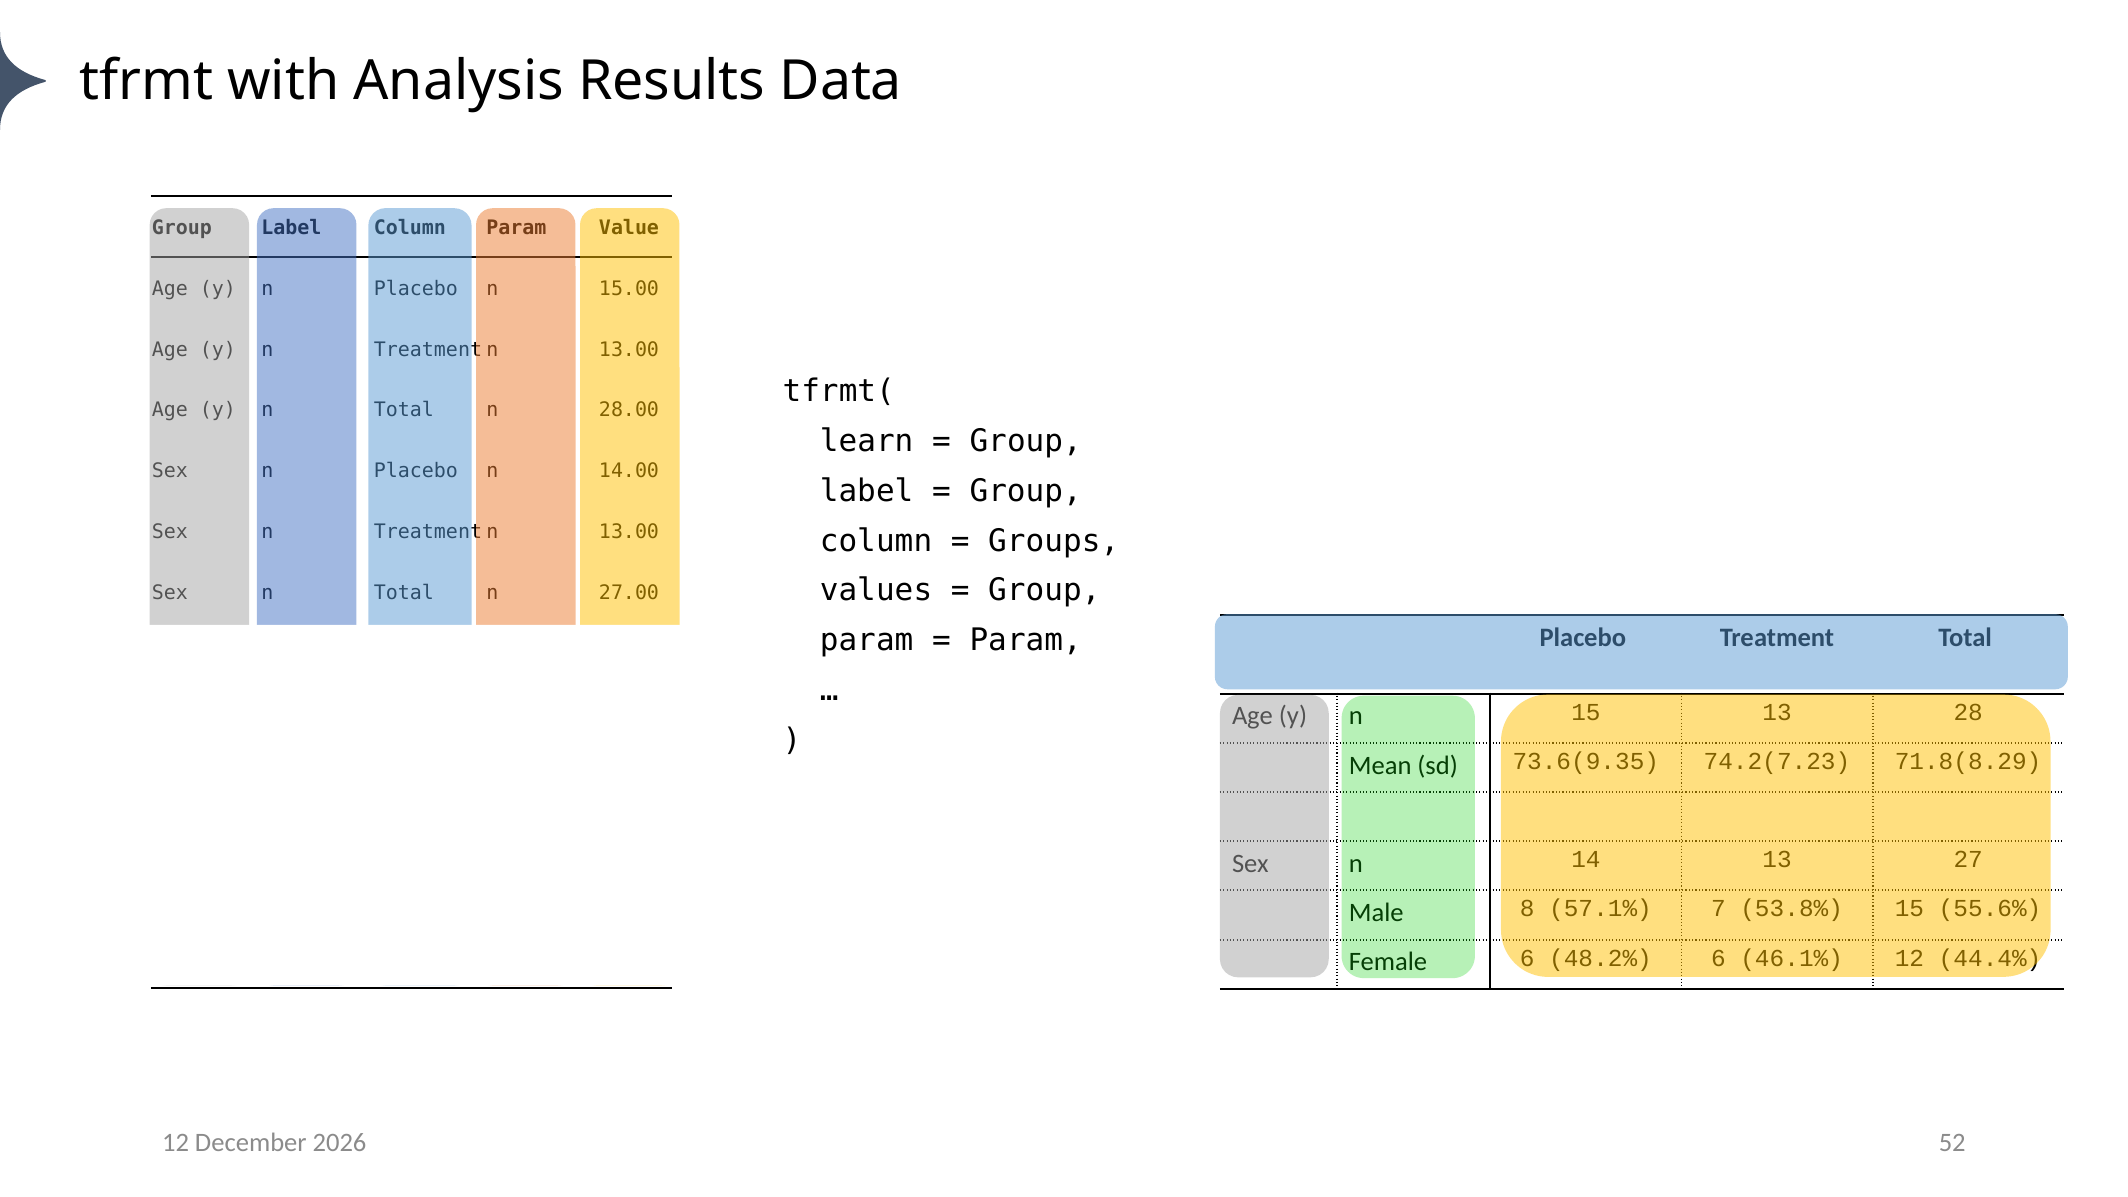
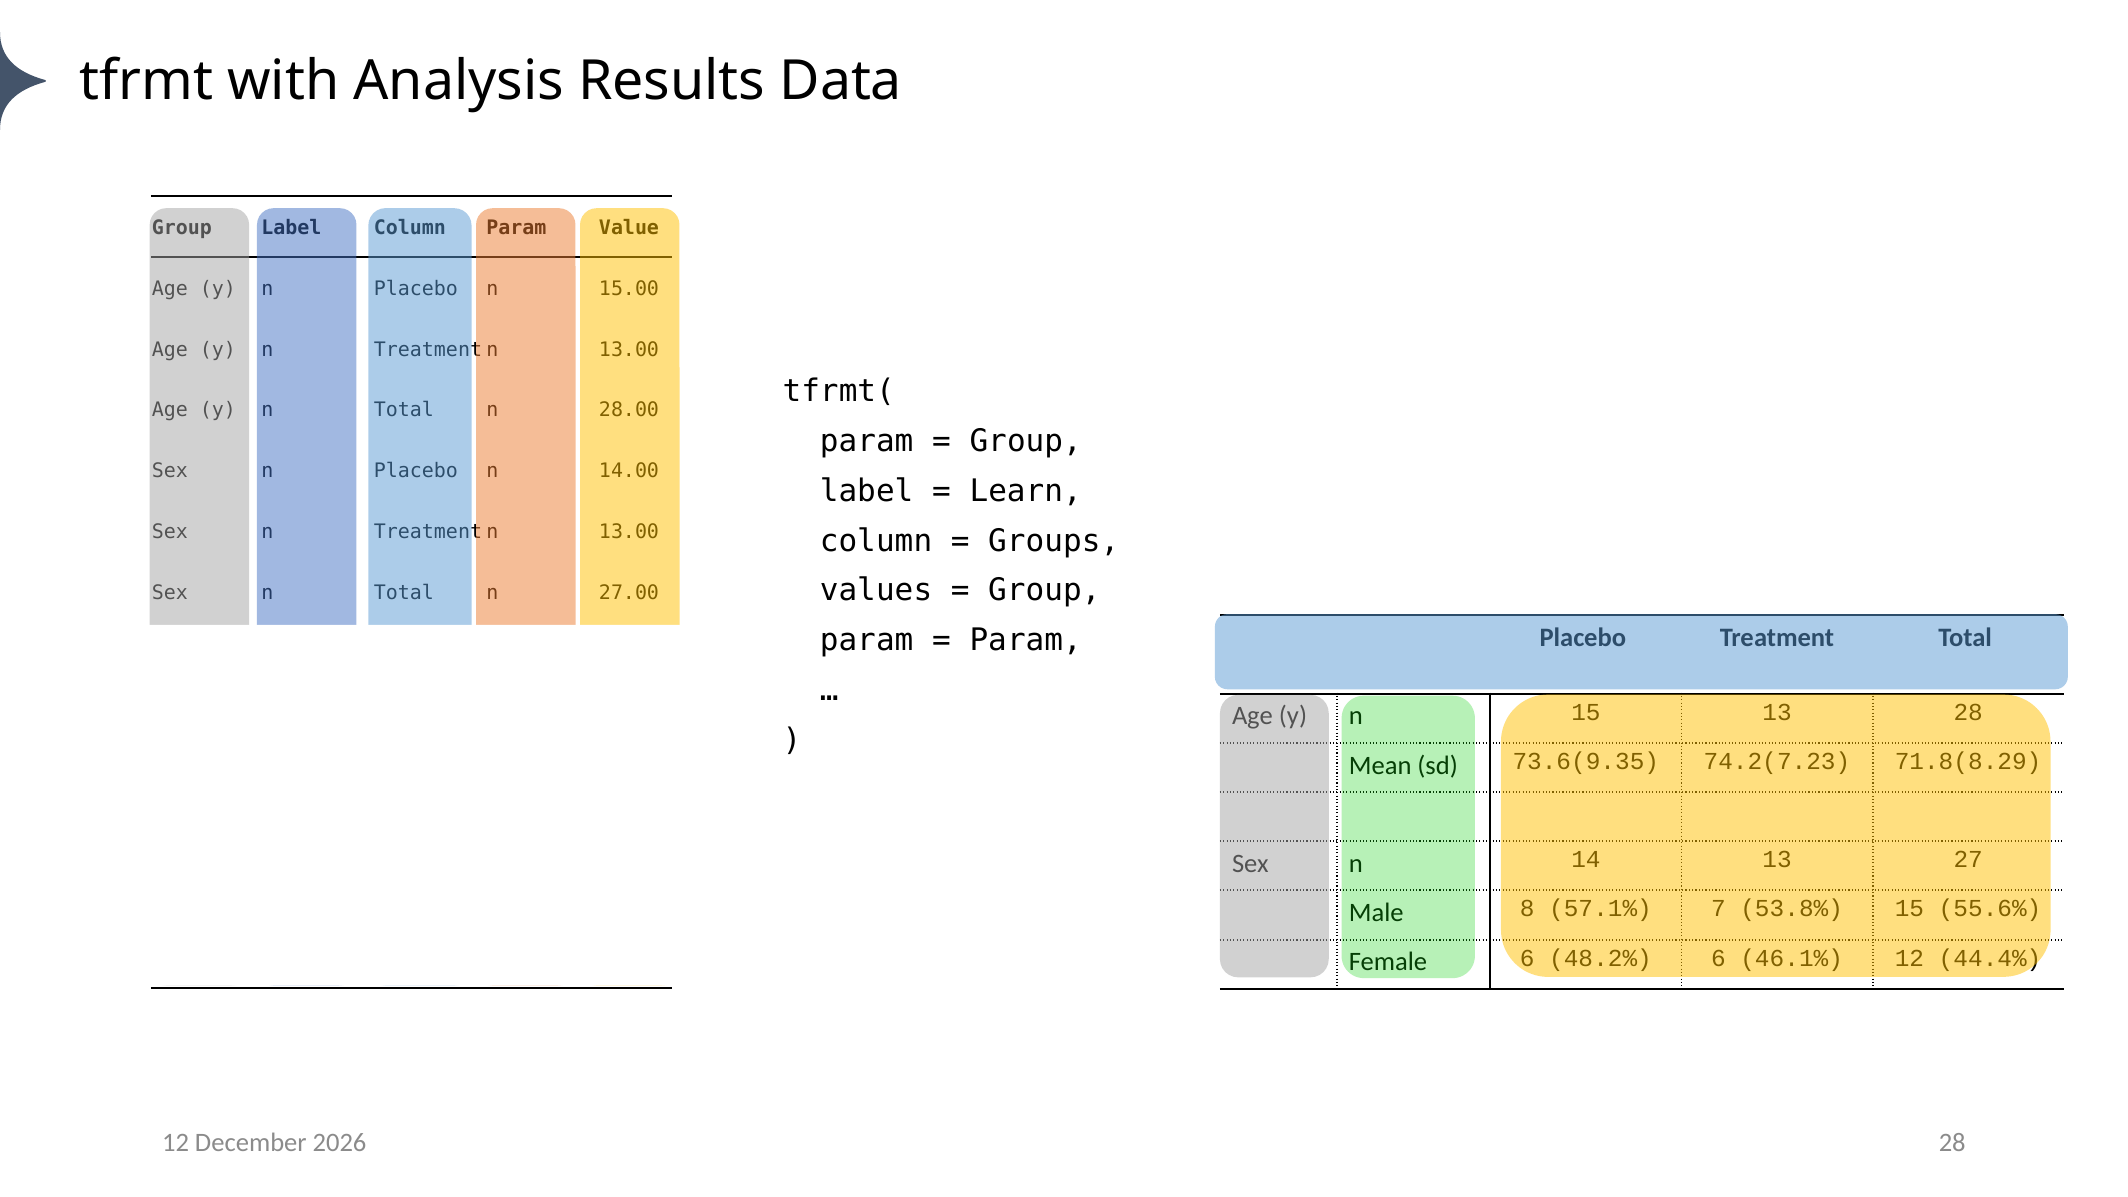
learn: learn -> param (867, 441)
Group: Group -> Learn (1026, 491)
52: 52 -> 28 (1952, 1143)
